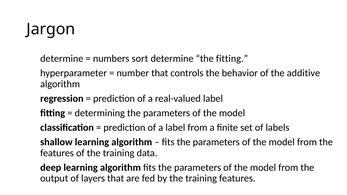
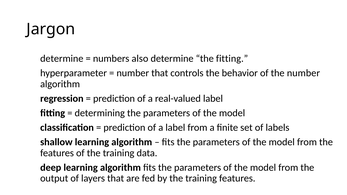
sort: sort -> also (140, 59)
the additive: additive -> number (303, 73)
